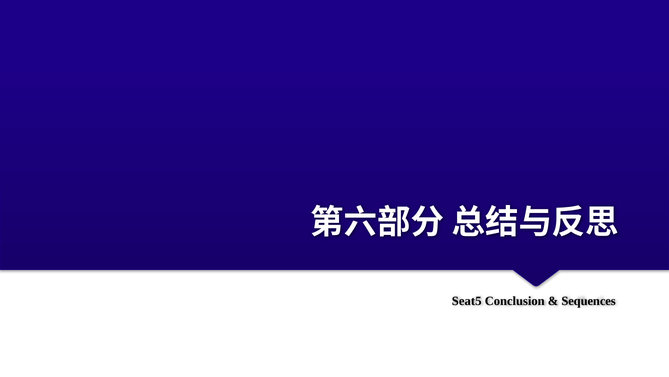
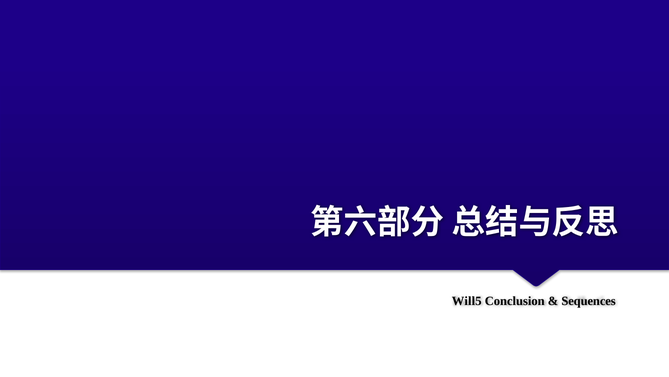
Seat5: Seat5 -> Will5 (467, 301)
